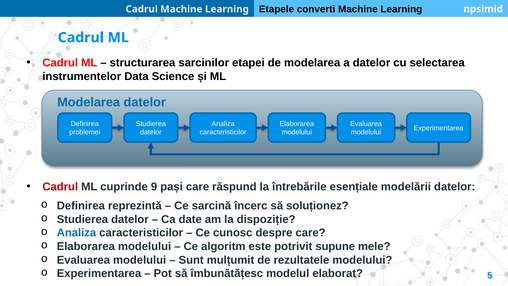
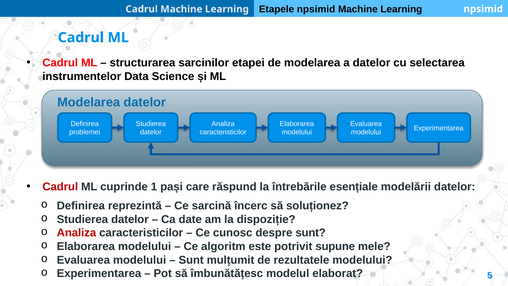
Etapele converti: converti -> npsimid (316, 9)
9: 9 -> 1 (154, 187)
Analiza colour: blue -> red (76, 233)
despre care: care -> sunt (311, 233)
